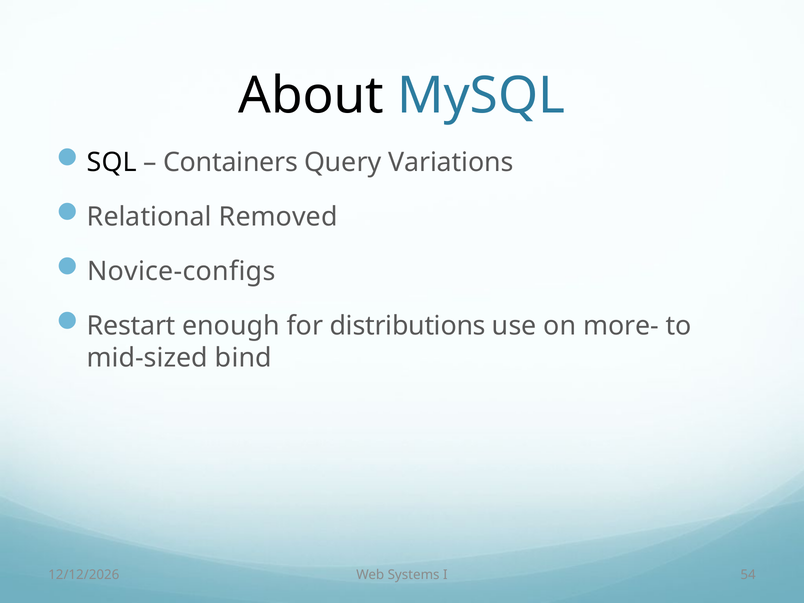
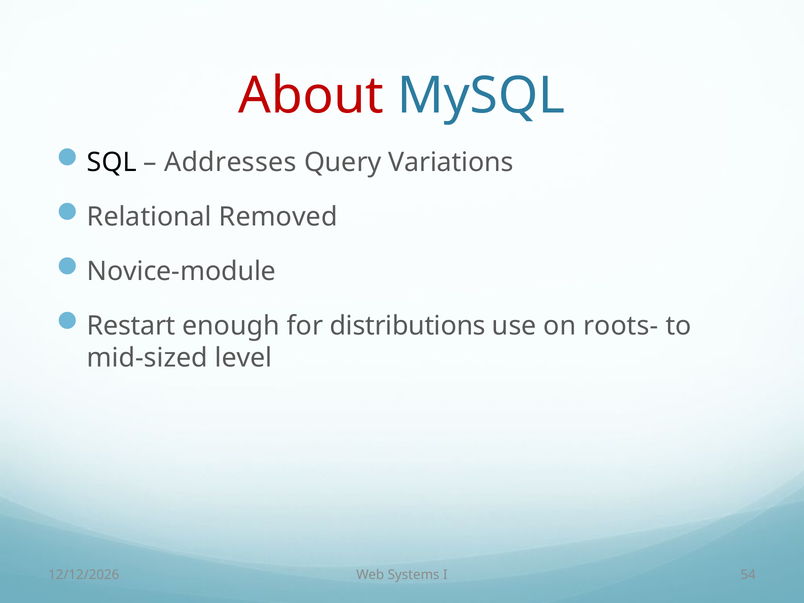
About colour: black -> red (311, 96)
Containers: Containers -> Addresses (230, 163)
Novice-configs: Novice-configs -> Novice-module (181, 272)
more-: more- -> roots- (621, 326)
bind: bind -> level (244, 358)
